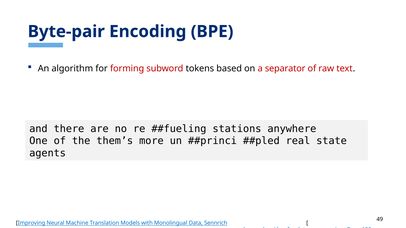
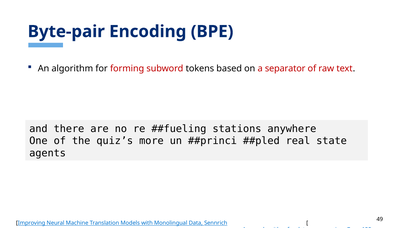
them’s: them’s -> quiz’s (115, 141)
